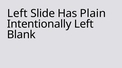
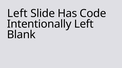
Plain: Plain -> Code (93, 13)
